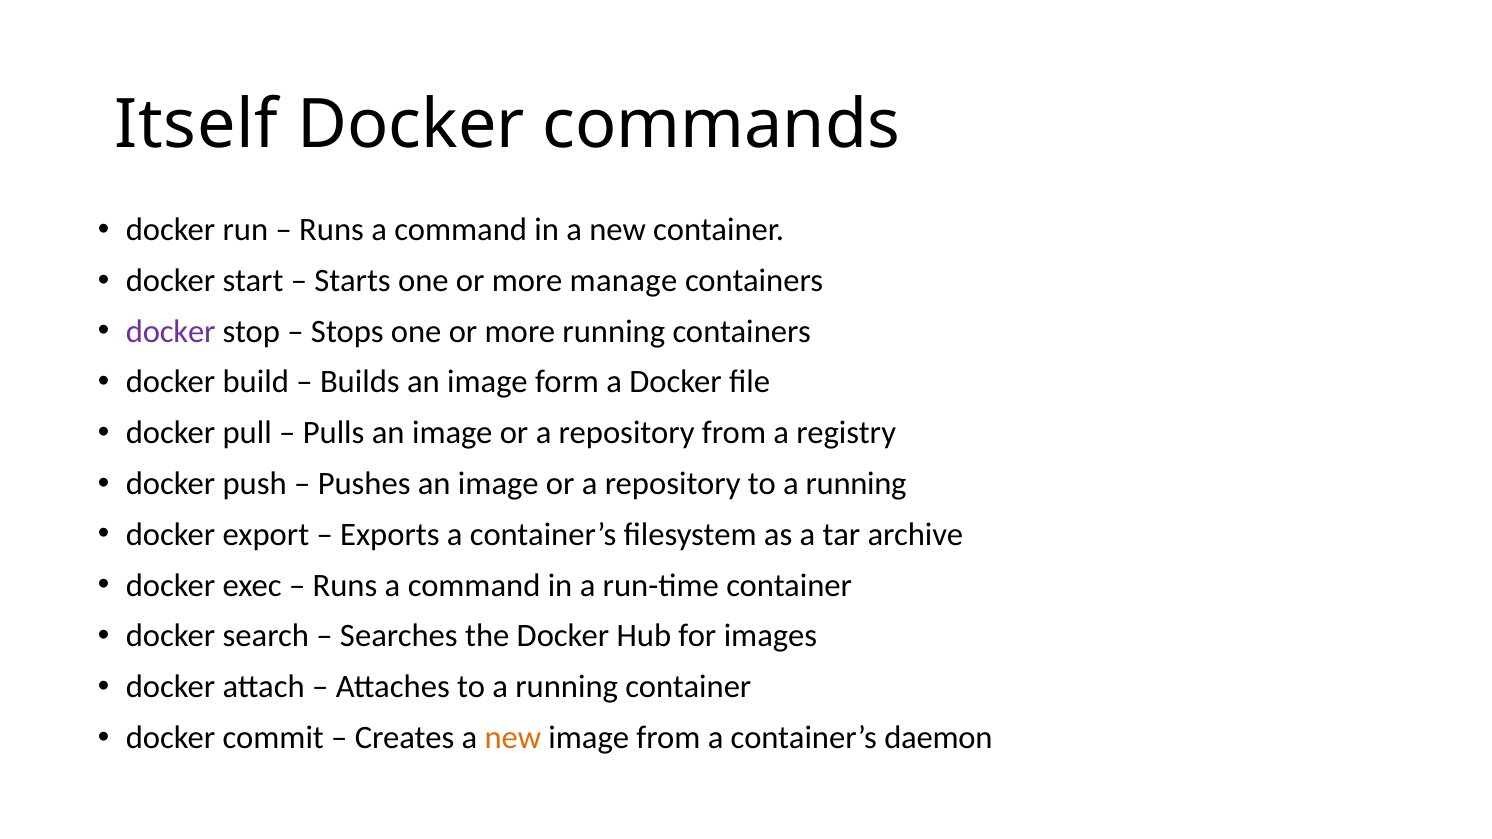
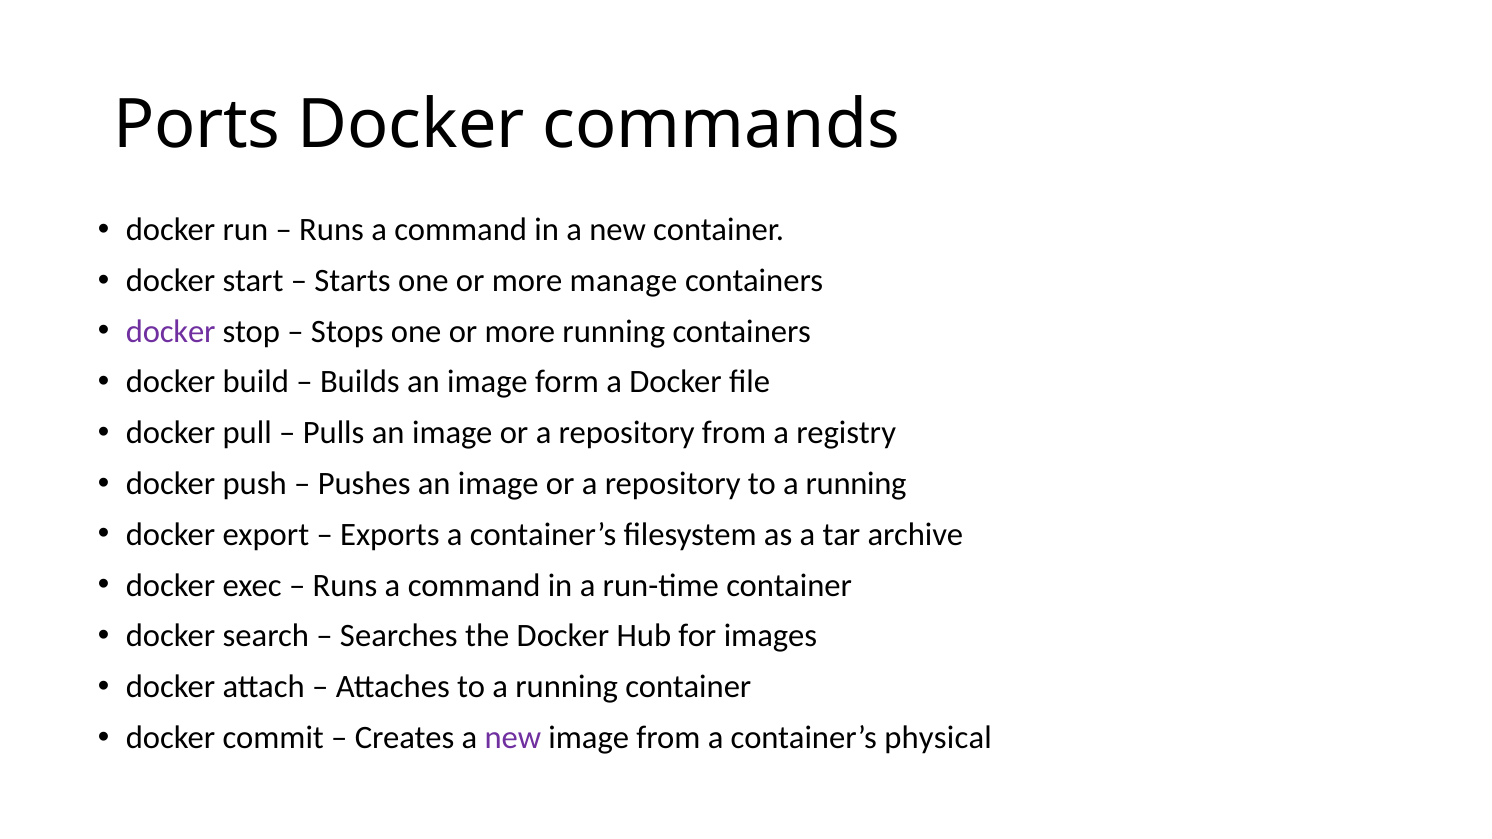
Itself: Itself -> Ports (197, 125)
new colour: orange -> purple (513, 738)
daemon: daemon -> physical (938, 738)
